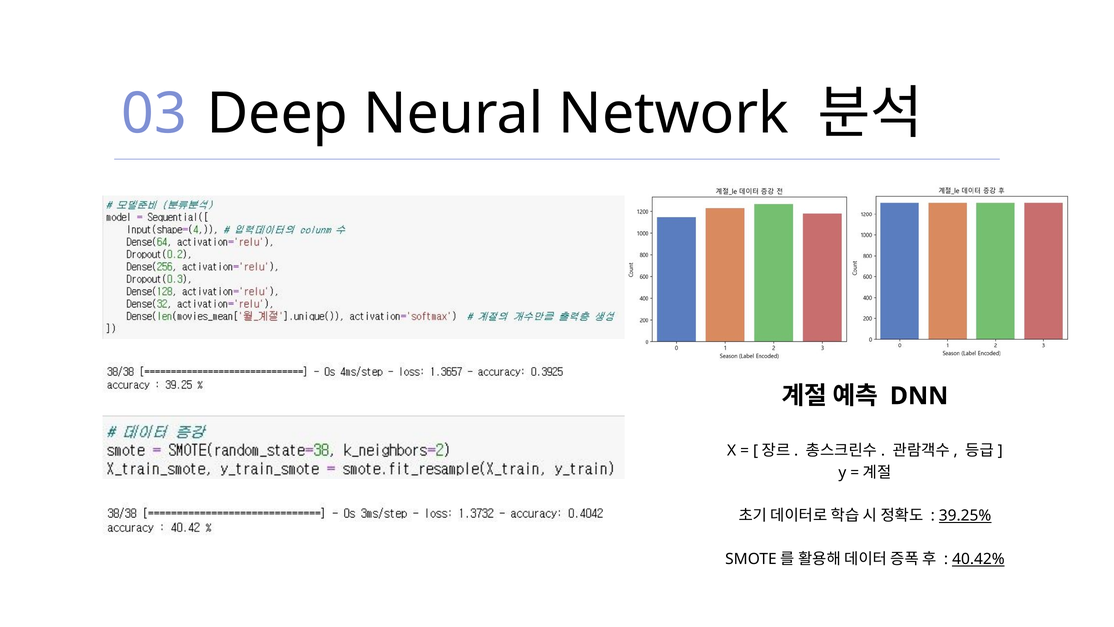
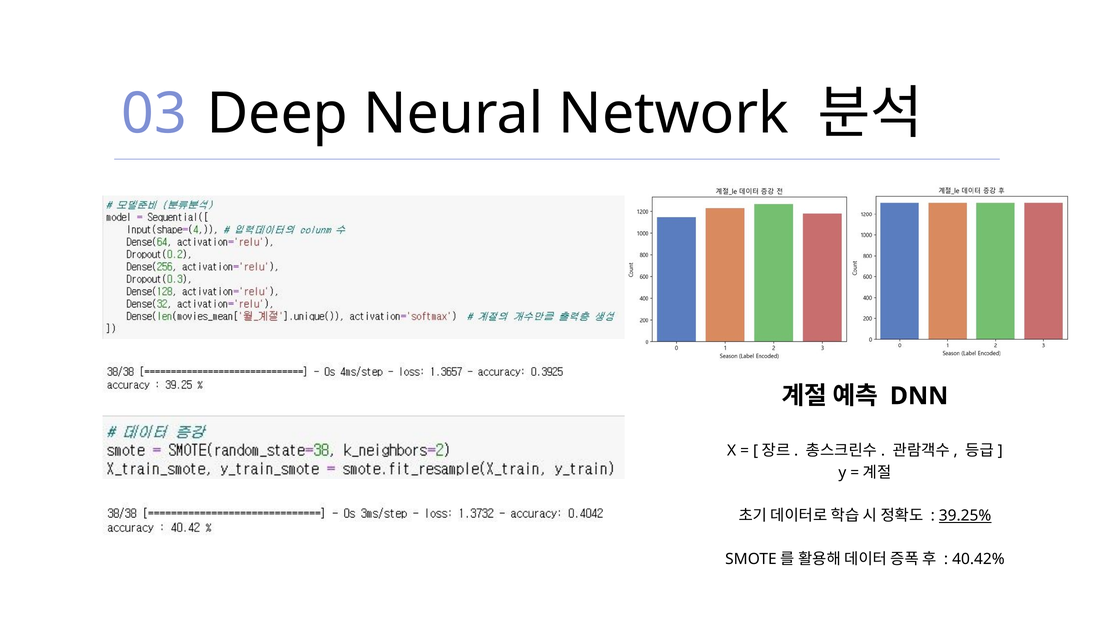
40.42% underline: present -> none (978, 559)
